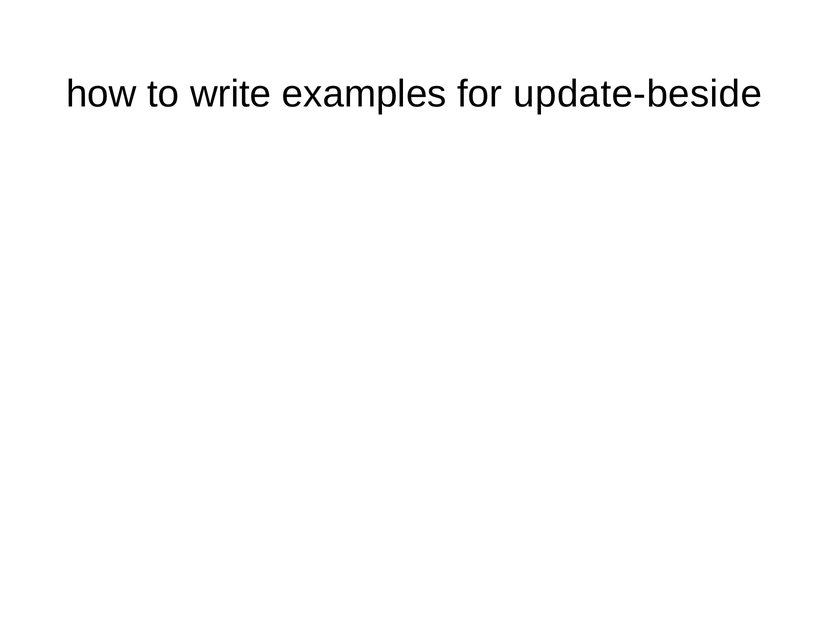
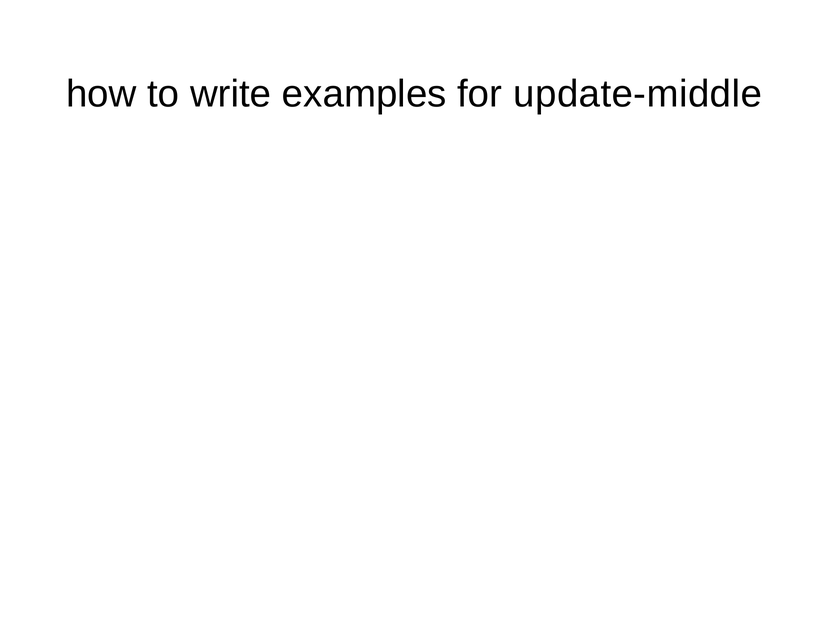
update-beside: update-beside -> update-middle (638, 94)
